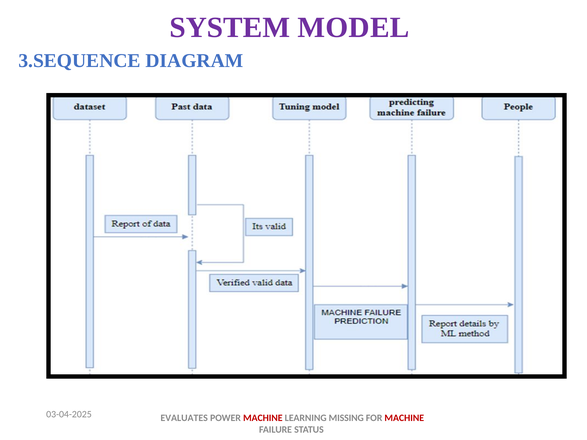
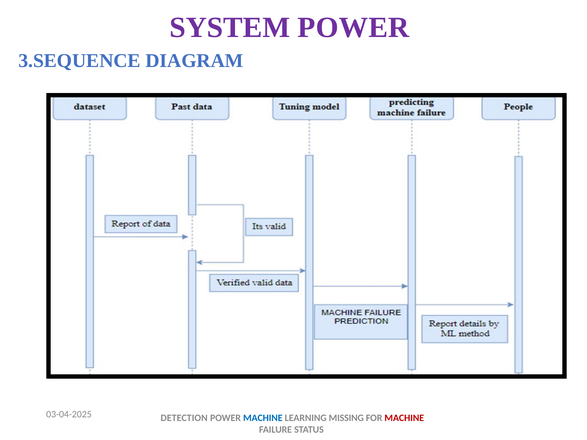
SYSTEM MODEL: MODEL -> POWER (354, 27)
EVALUATES: EVALUATES -> DETECTION (184, 418)
MACHINE colour: red -> blue (263, 418)
